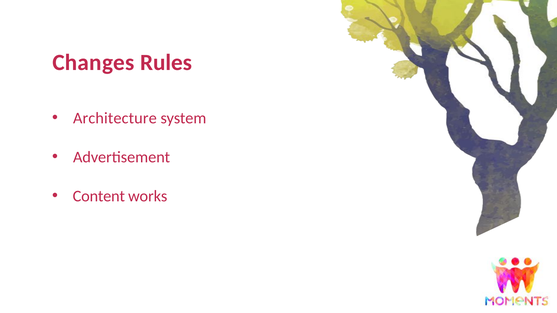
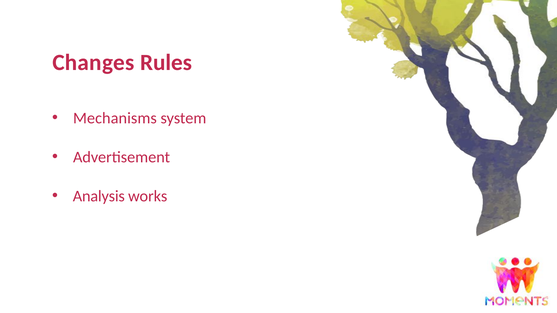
Architecture: Architecture -> Mechanisms (115, 118)
Content: Content -> Analysis (99, 196)
